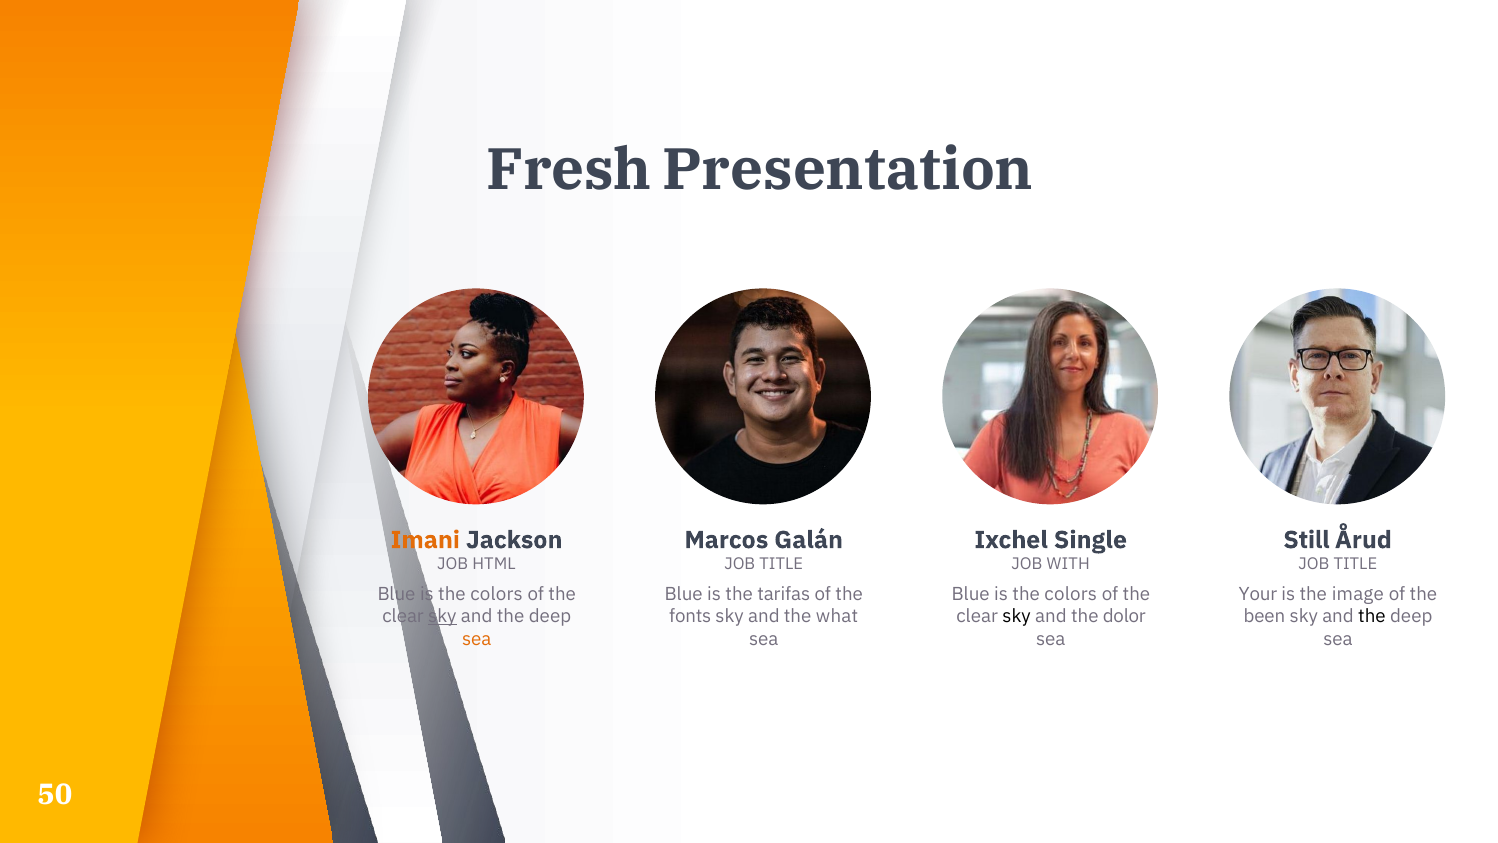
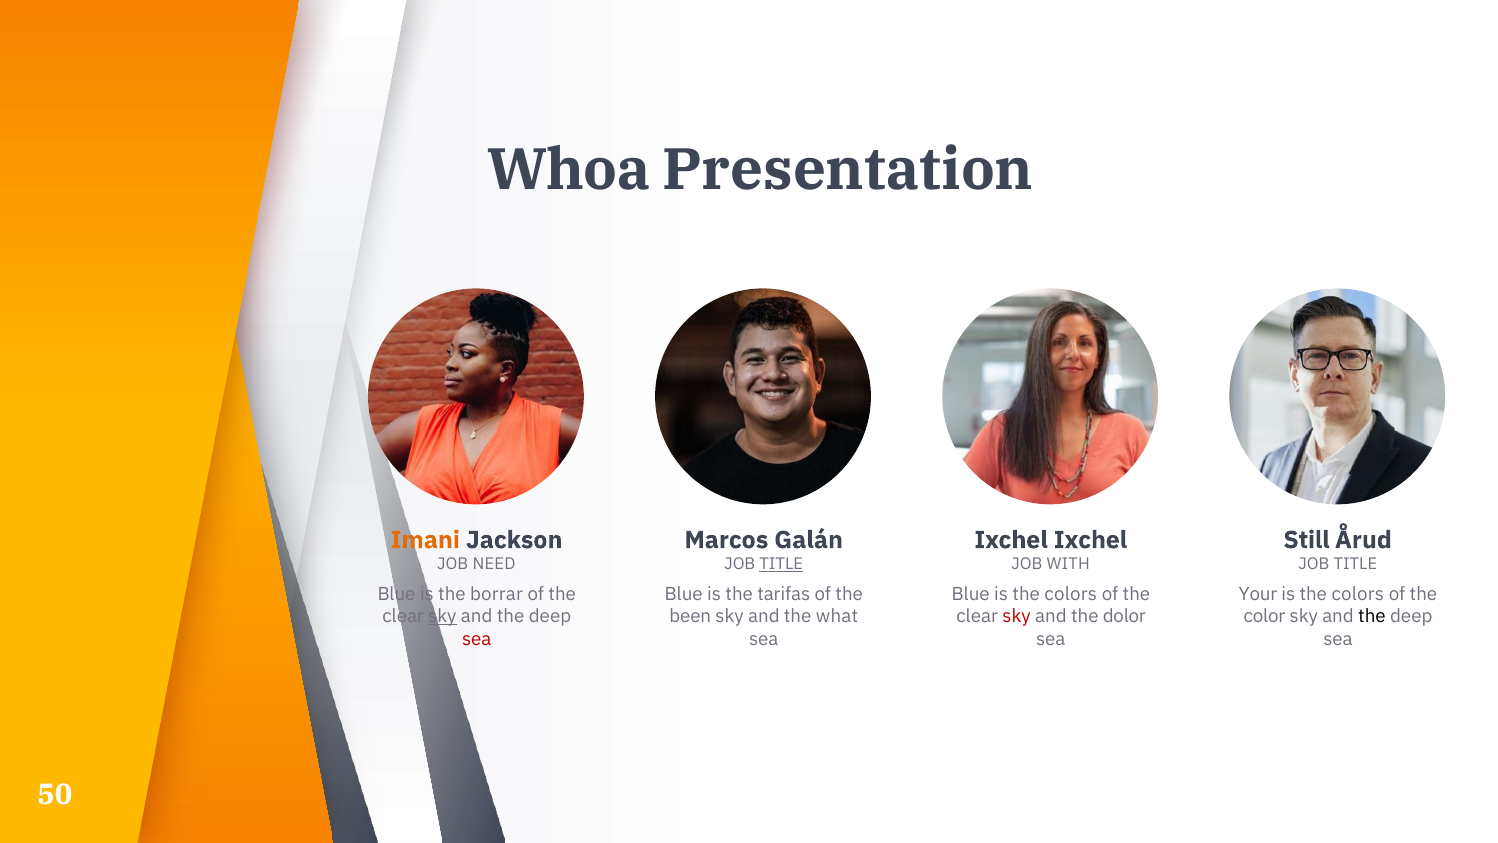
Fresh: Fresh -> Whoa (569, 170)
Ixchel Single: Single -> Ixchel (1091, 540)
HTML: HTML -> NEED (494, 564)
TITLE underline: none -> present (781, 564)
colors: colors -> borrar (497, 594)
image: image -> colors (1358, 594)
fonts: fonts -> been (690, 616)
sky colour: black -> red (1017, 616)
been: been -> color (1264, 616)
sea colour: orange -> red (477, 639)
